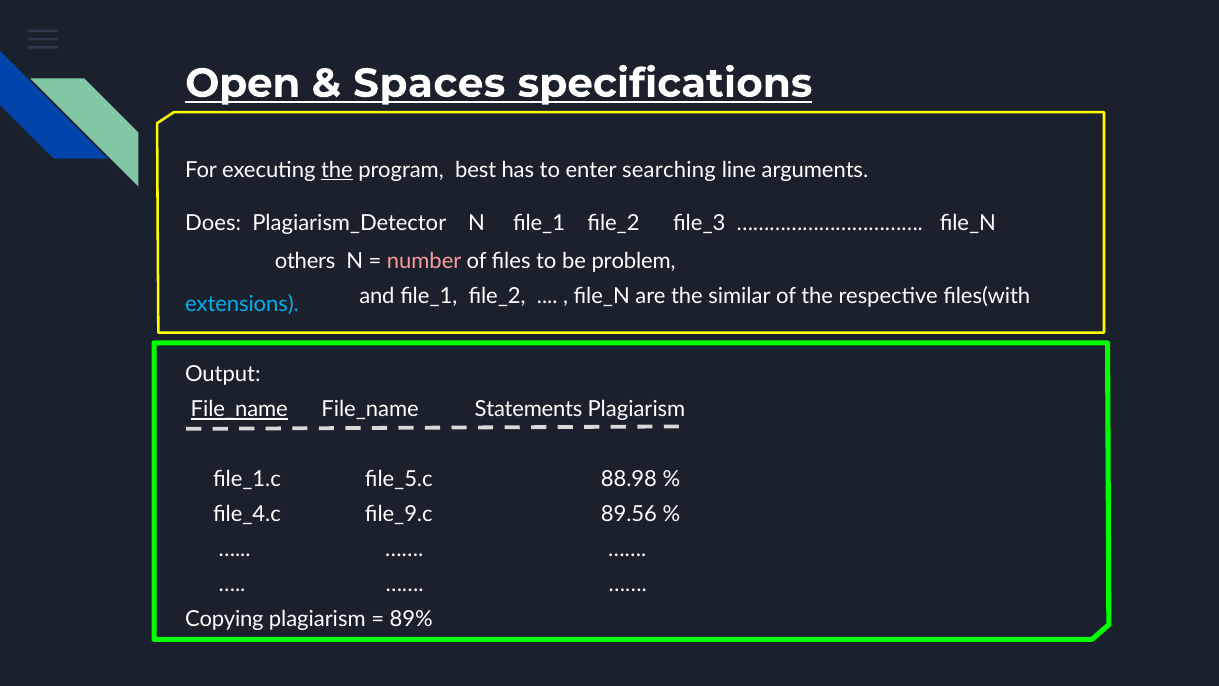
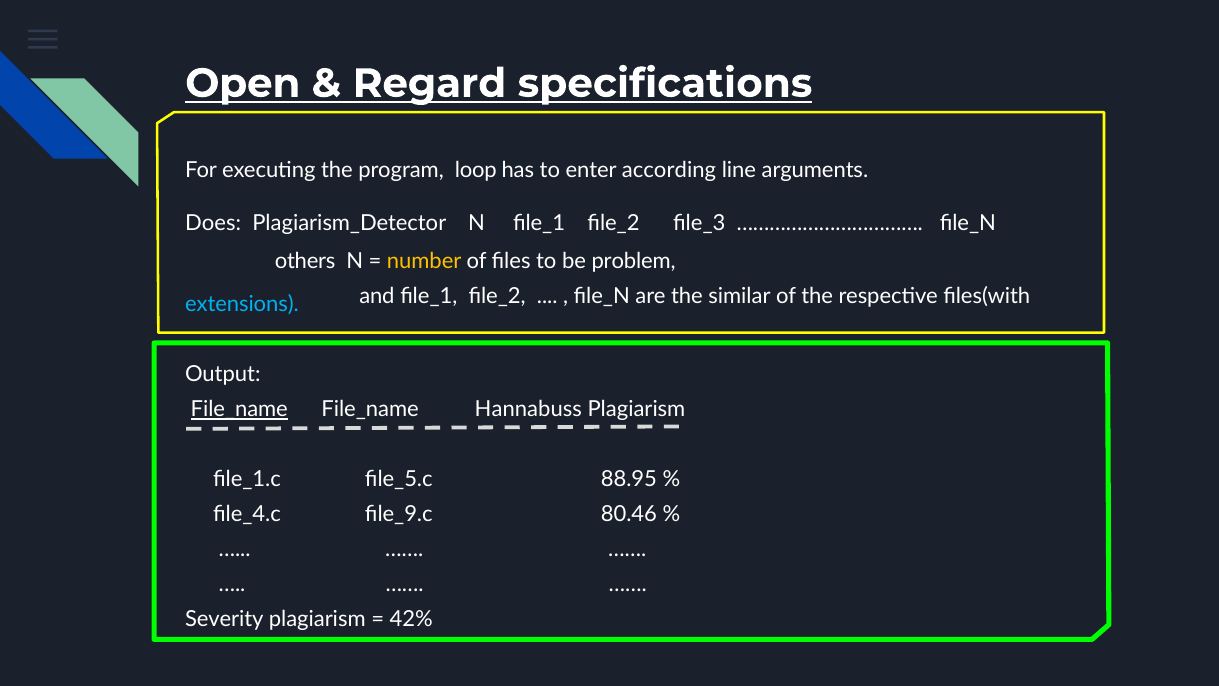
Spaces: Spaces -> Regard (430, 83)
the underline: present -> none (337, 170)
best: best -> loop (476, 170)
searching: searching -> according (669, 170)
number colour: pink -> yellow (424, 261)
Statements: Statements -> Hannabuss (528, 409)
88.98: 88.98 -> 88.95 (629, 479)
89.56: 89.56 -> 80.46 (629, 514)
Copying: Copying -> Severity (224, 619)
89%: 89% -> 42% (411, 619)
